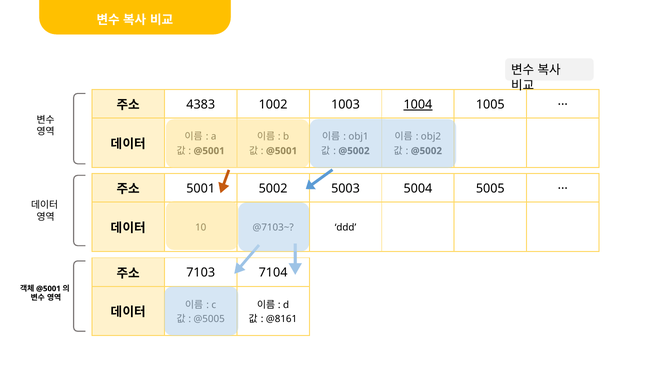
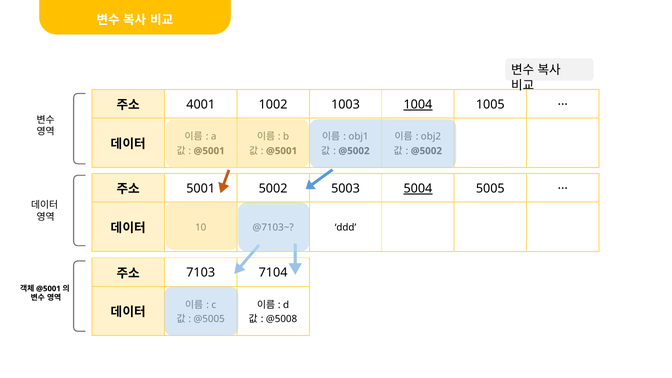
4383: 4383 -> 4001 (201, 105)
5004 underline: none -> present (418, 189)
@8161: @8161 -> @5008 (282, 319)
